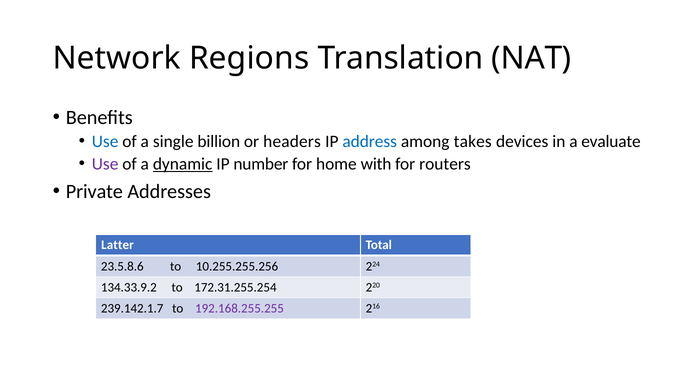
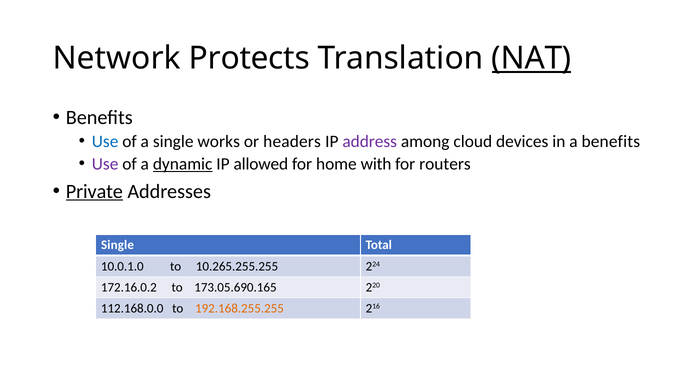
Regions: Regions -> Protects (249, 58)
NAT underline: none -> present (531, 58)
billion: billion -> works (219, 141)
address colour: blue -> purple (370, 141)
takes: takes -> cloud (473, 141)
a evaluate: evaluate -> benefits (611, 141)
number: number -> allowed (261, 164)
Private underline: none -> present (94, 191)
Latter: Latter -> Single (117, 245)
23.5.8.6: 23.5.8.6 -> 10.0.1.0 (122, 266)
10.255.255.256: 10.255.255.256 -> 10.265.255.255 (237, 266)
134.33.9.2: 134.33.9.2 -> 172.16.0.2 (129, 287)
172.31.255.254: 172.31.255.254 -> 173.05.690.165 (235, 287)
239.142.1.7: 239.142.1.7 -> 112.168.0.0 (132, 308)
192.168.255.255 colour: purple -> orange (239, 308)
